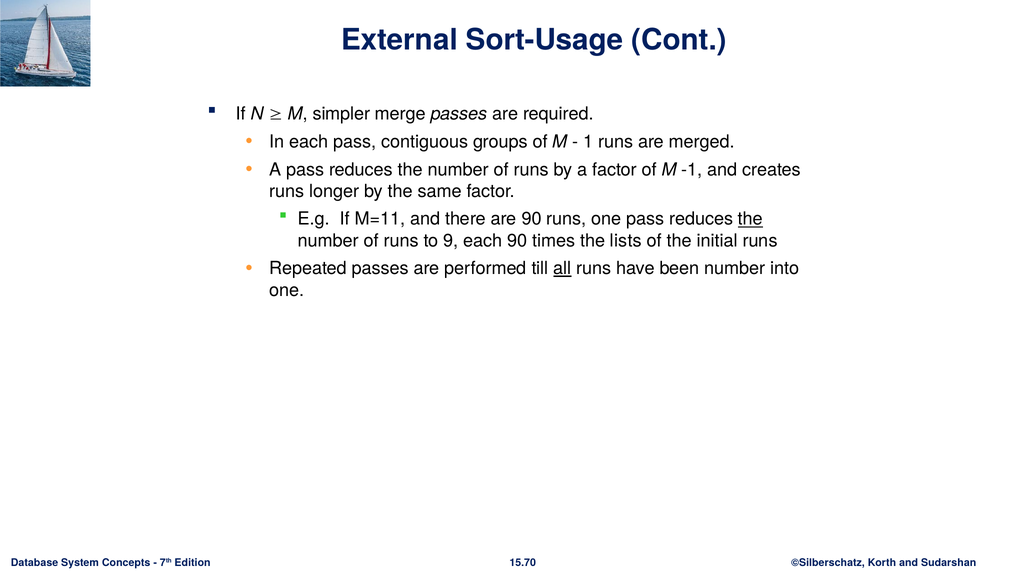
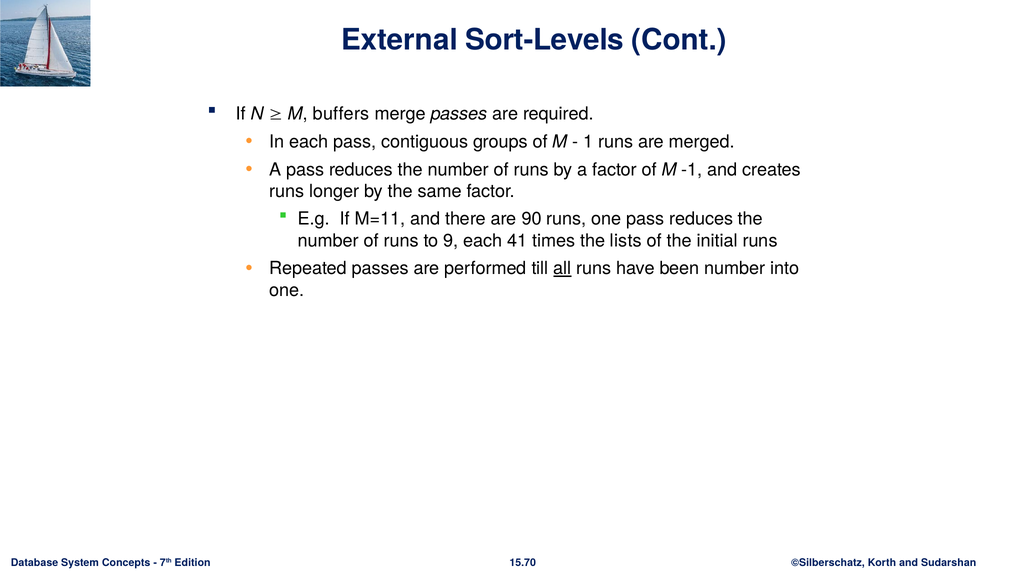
Sort-Usage: Sort-Usage -> Sort-Levels (545, 40)
simpler: simpler -> buffers (341, 114)
the underline: present -> none (751, 219)
each 90: 90 -> 41 (517, 241)
